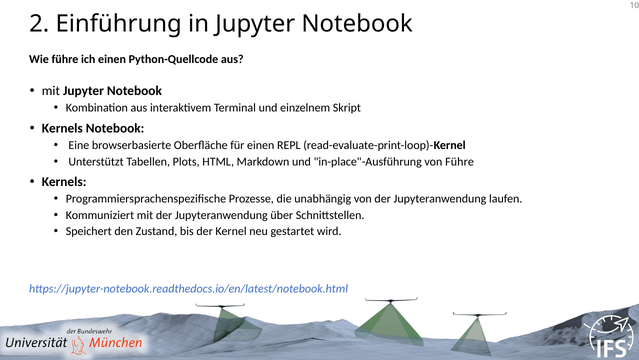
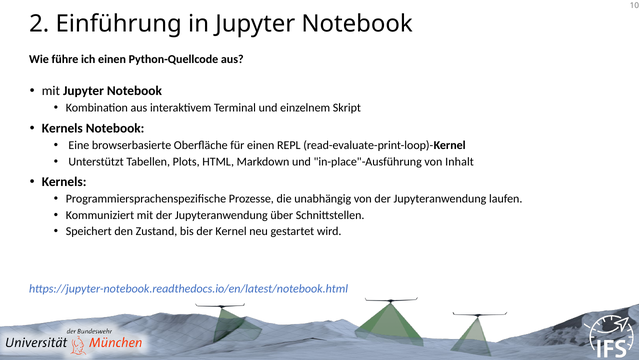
von Führe: Führe -> Inhalt (460, 161)
